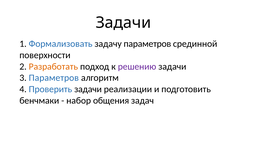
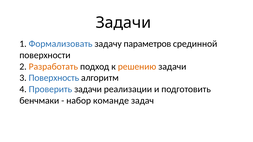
решению colour: purple -> orange (137, 67)
3 Параметров: Параметров -> Поверхность (54, 78)
общения: общения -> команде (111, 101)
